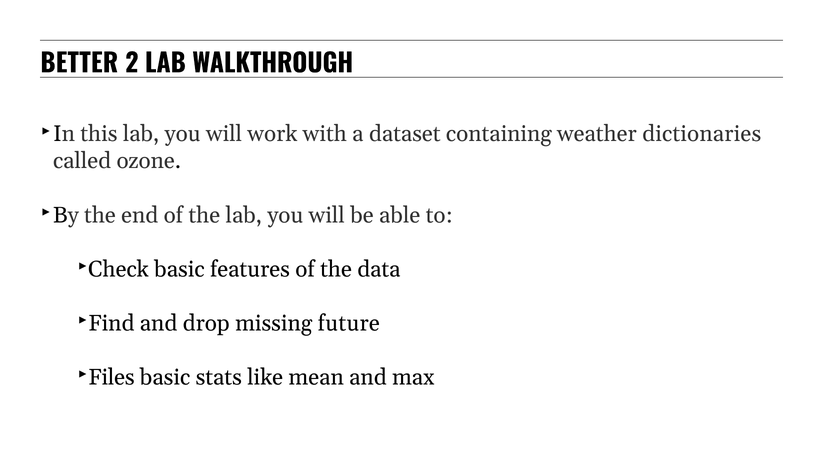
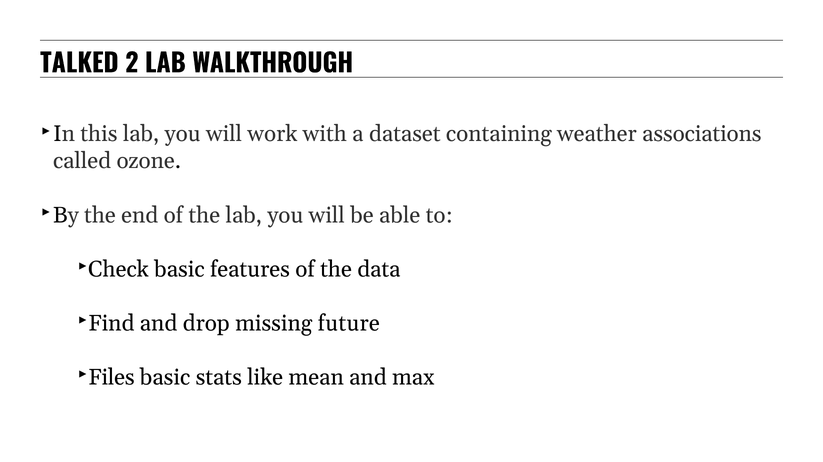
BETTER: BETTER -> TALKED (79, 64)
dictionaries: dictionaries -> associations (702, 134)
